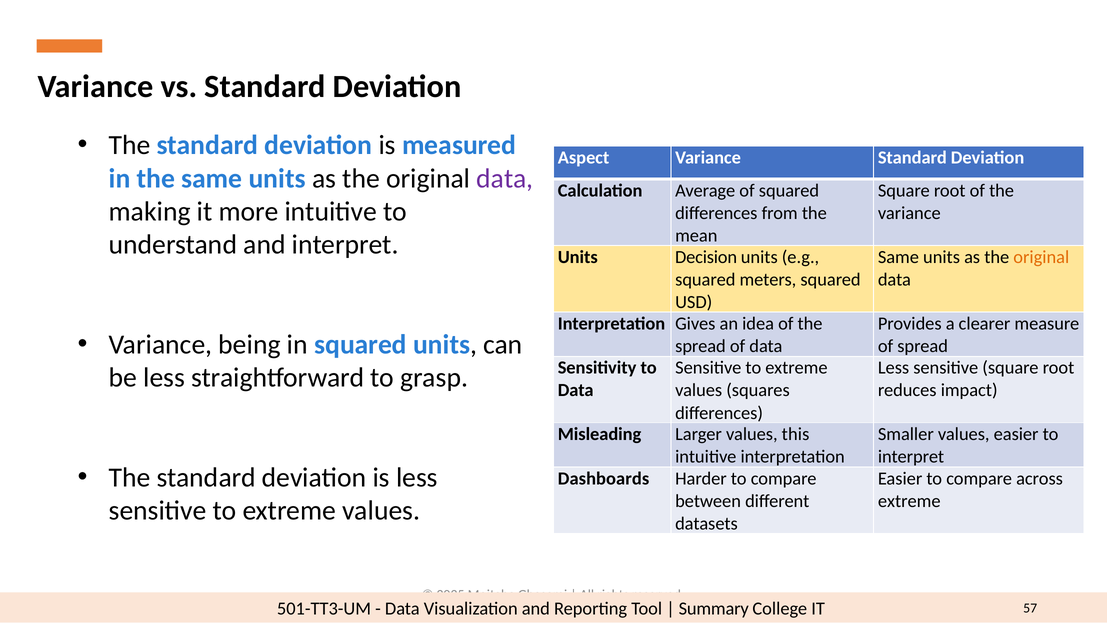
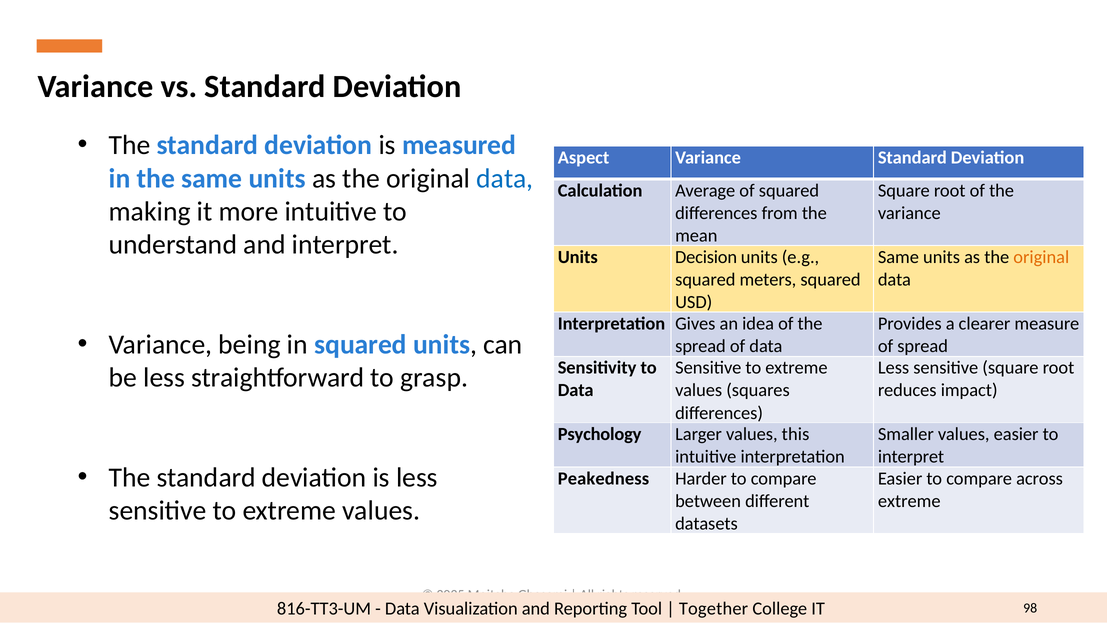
data colour: purple -> blue (505, 178)
Misleading: Misleading -> Psychology (600, 434)
Dashboards: Dashboards -> Peakedness (603, 478)
501-TT3-UM: 501-TT3-UM -> 816-TT3-UM (324, 608)
Summary: Summary -> Together (714, 608)
57: 57 -> 98 (1030, 608)
